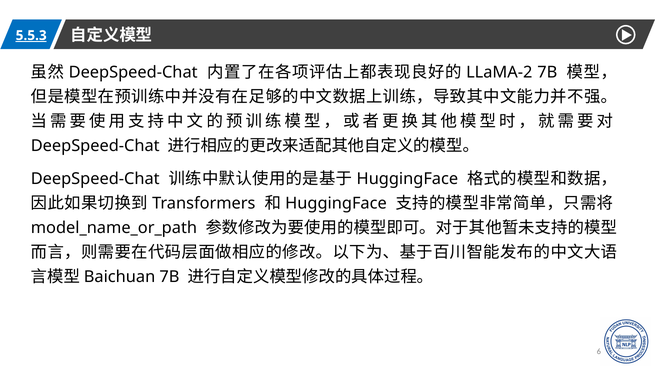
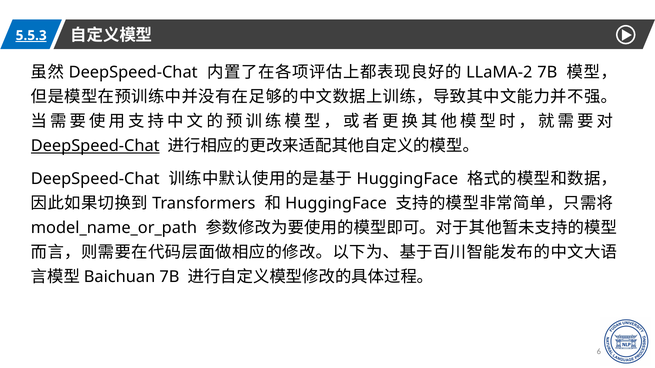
DeepSpeed-Chat underline: none -> present (95, 146)
